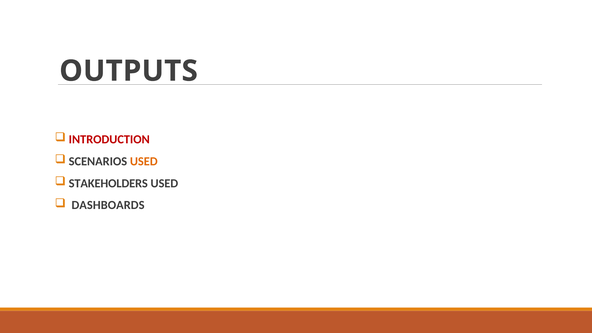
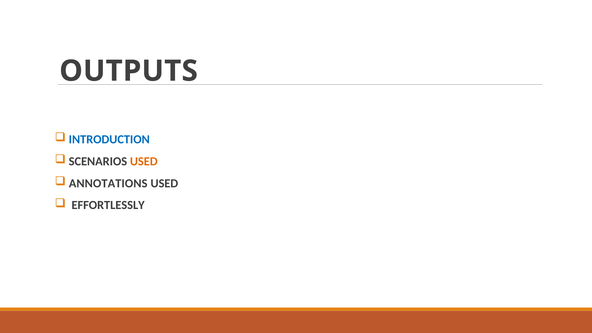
INTRODUCTION colour: red -> blue (109, 139)
STAKEHOLDERS: STAKEHOLDERS -> ANNOTATIONS (108, 183)
DASHBOARDS: DASHBOARDS -> EFFORTLESSLY (108, 205)
